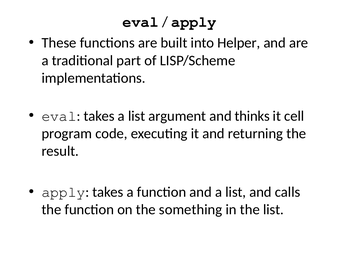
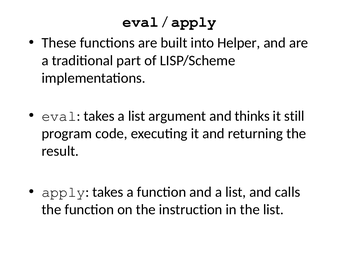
cell: cell -> still (294, 116)
something: something -> instruction (191, 210)
